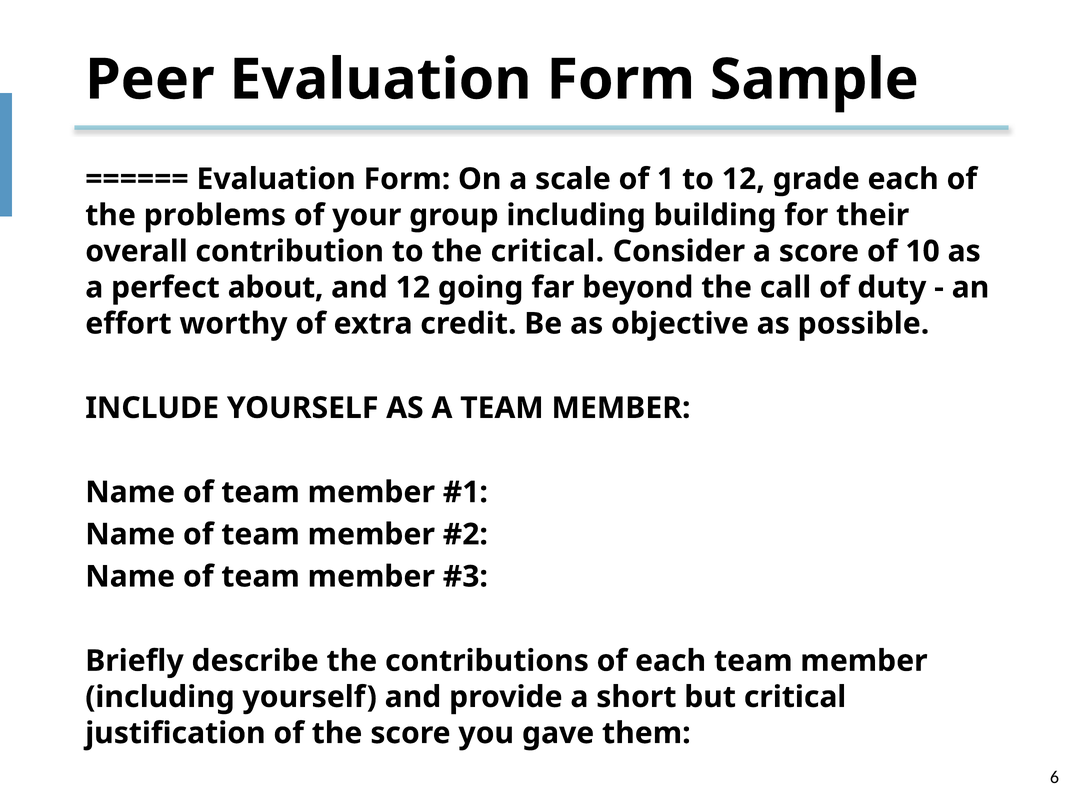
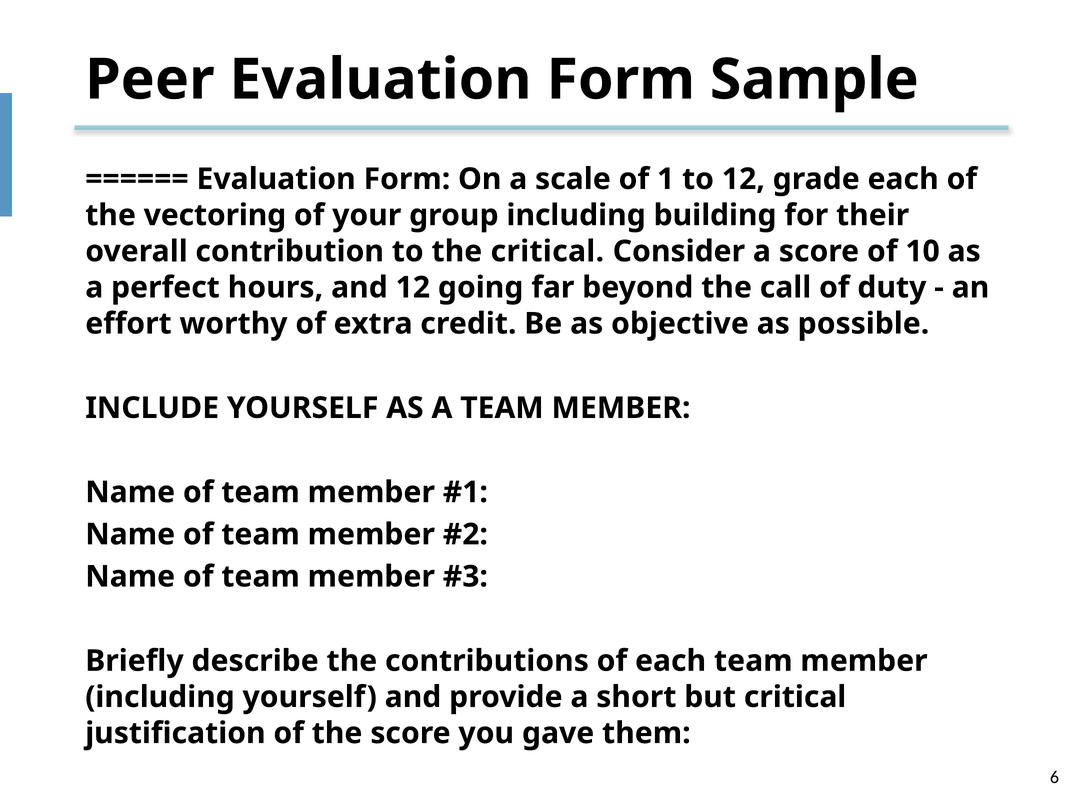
problems: problems -> vectoring (215, 215)
about: about -> hours (275, 288)
